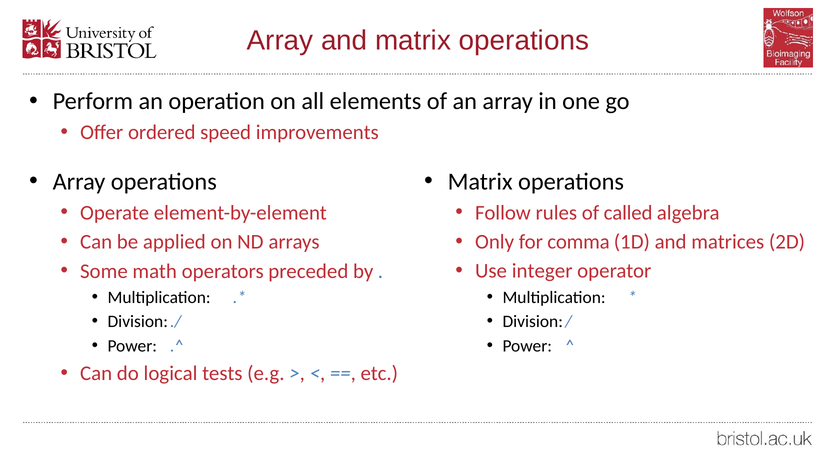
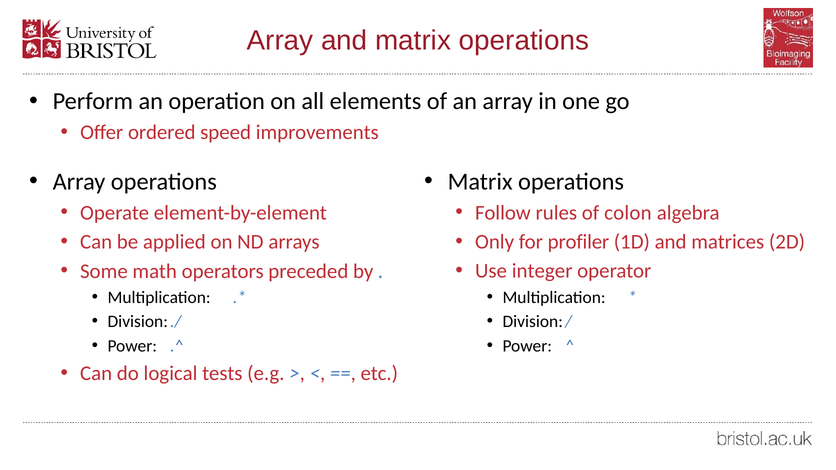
called: called -> colon (628, 213)
comma: comma -> profiler (578, 242)
